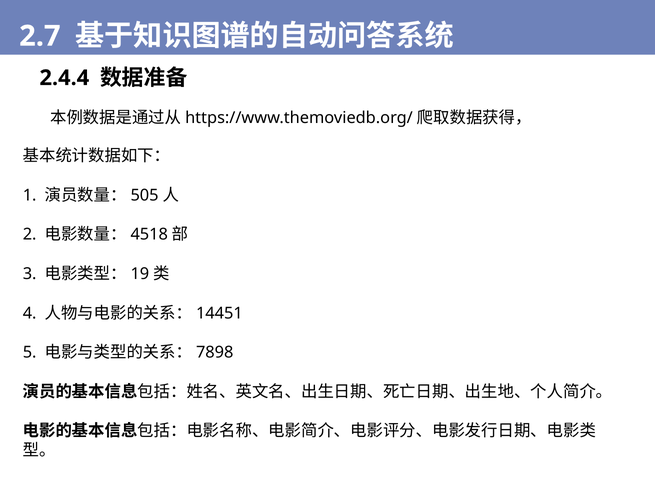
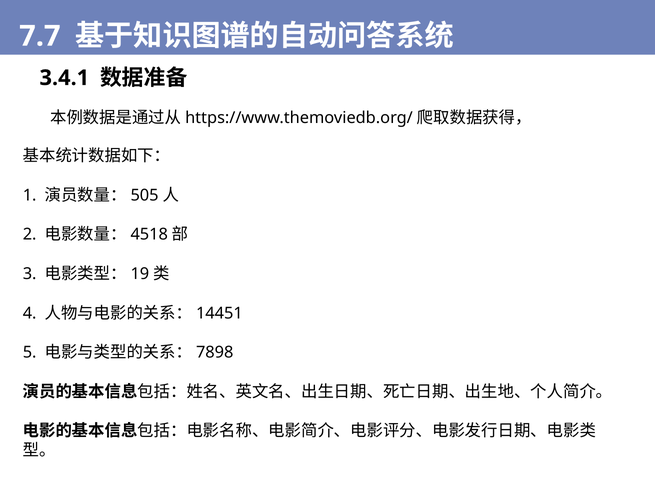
2.7: 2.7 -> 7.7 (40, 36)
2.4.4: 2.4.4 -> 3.4.1 (64, 78)
